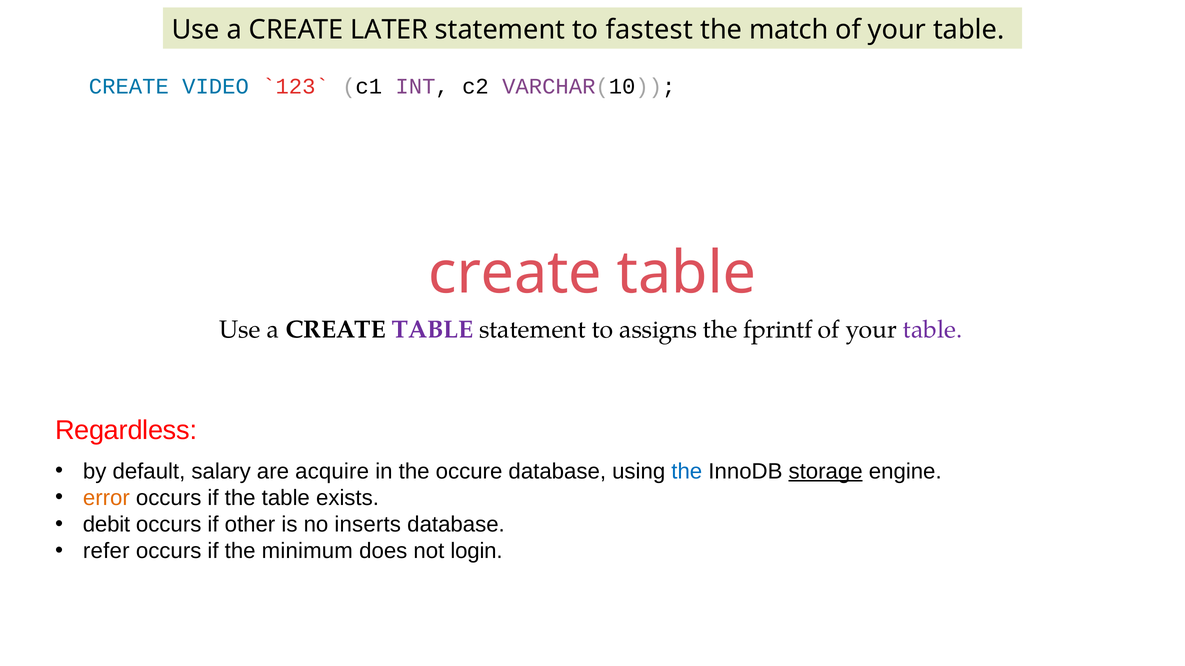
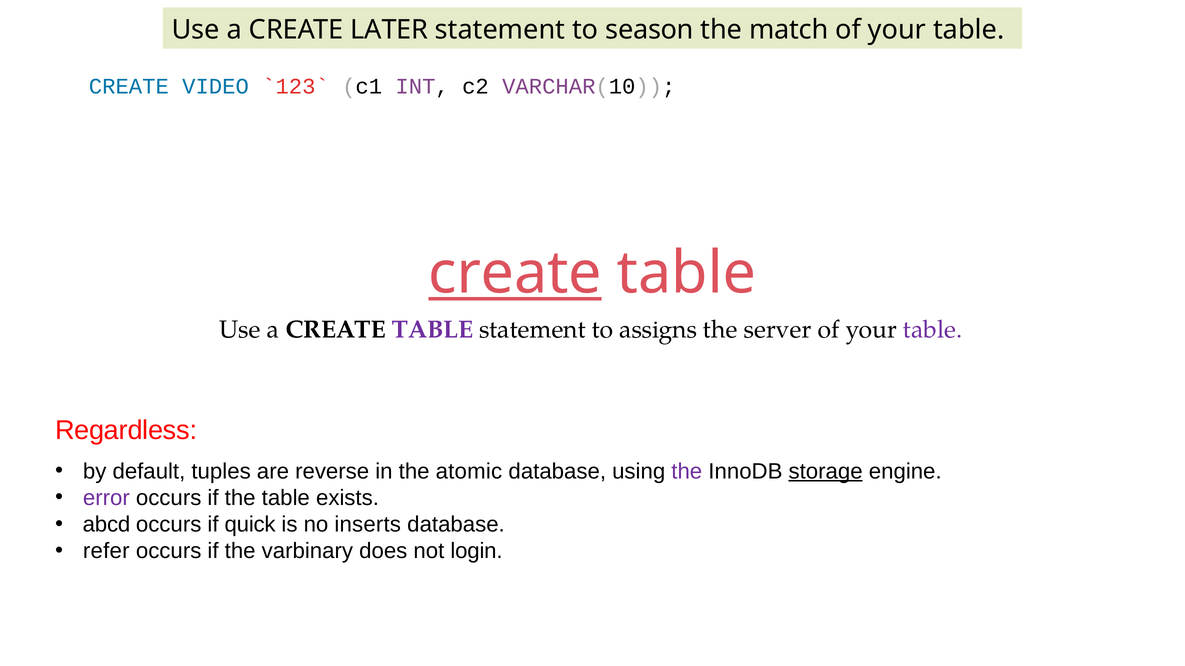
fastest: fastest -> season (650, 30)
create underline: none -> present (515, 274)
fprintf: fprintf -> server (778, 330)
salary: salary -> tuples (221, 472)
acquire: acquire -> reverse (332, 472)
occure: occure -> atomic (469, 472)
the colour: blue -> purple (687, 472)
error colour: orange -> purple (106, 498)
debit: debit -> abcd (106, 525)
other: other -> quick (250, 525)
minimum: minimum -> varbinary (307, 552)
